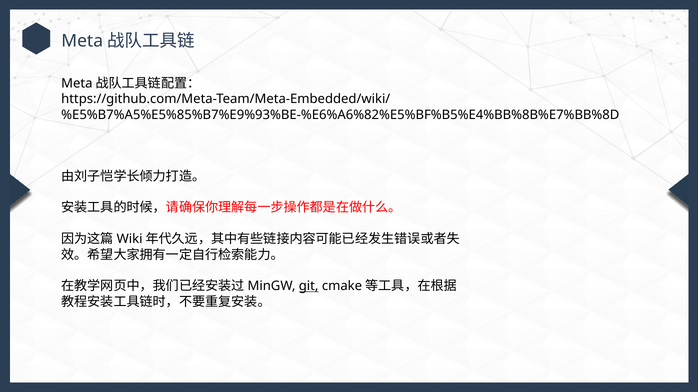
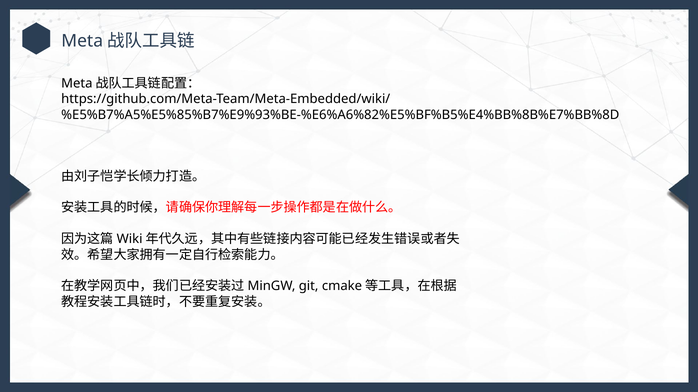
git underline: present -> none (309, 287)
